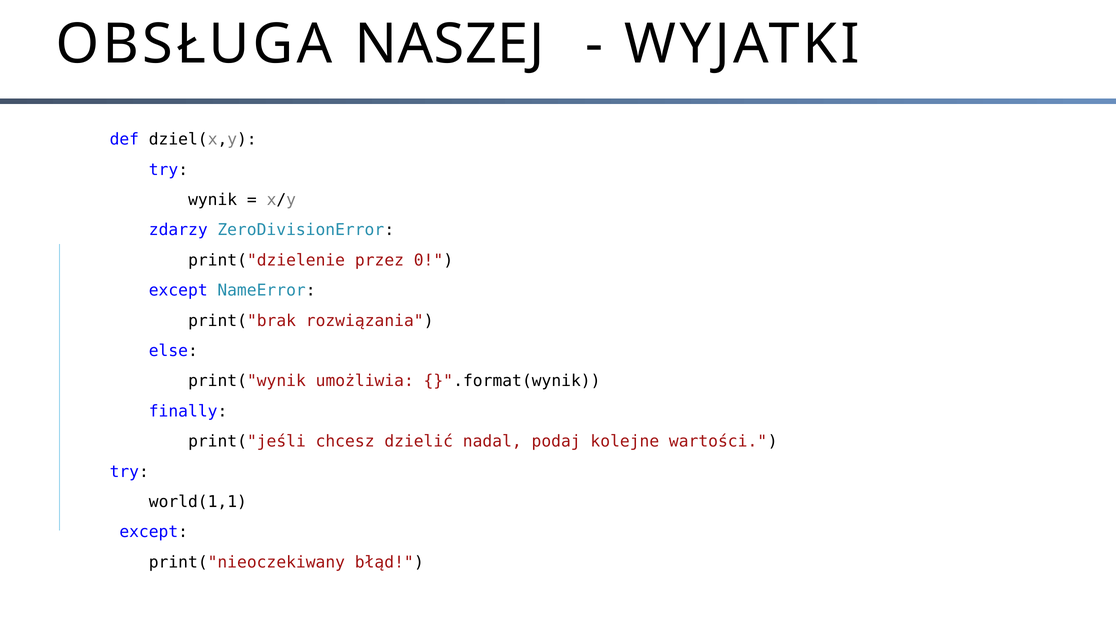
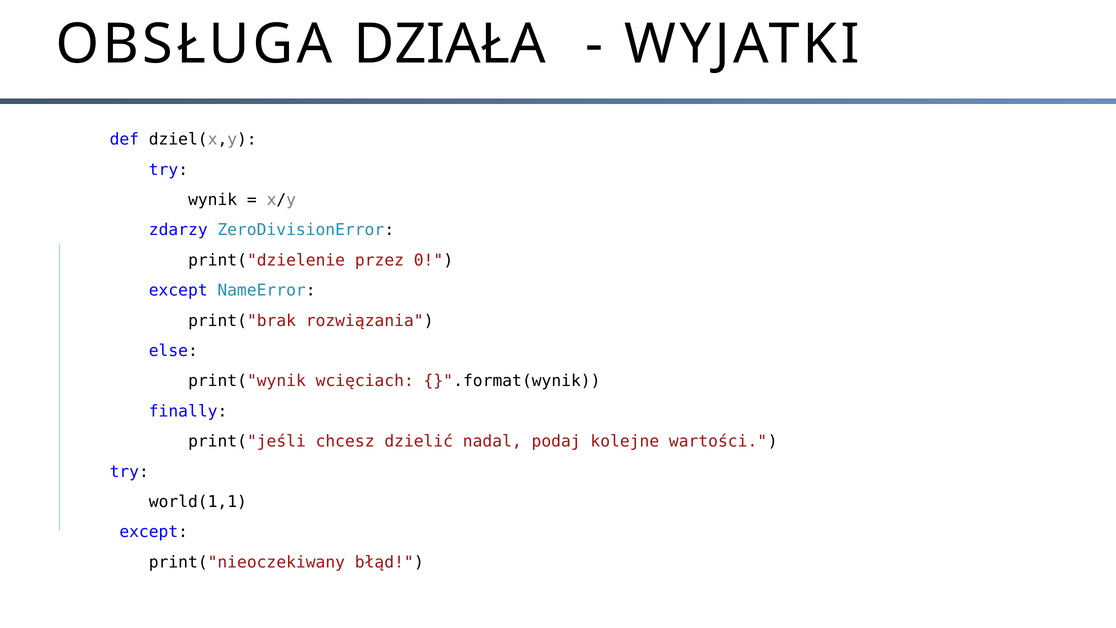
NASZEJ: NASZEJ -> DZIAŁA (450, 44)
umożliwia: umożliwia -> wcięciach (365, 381)
